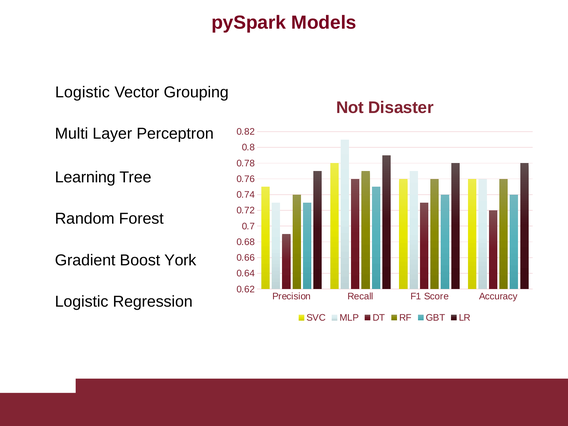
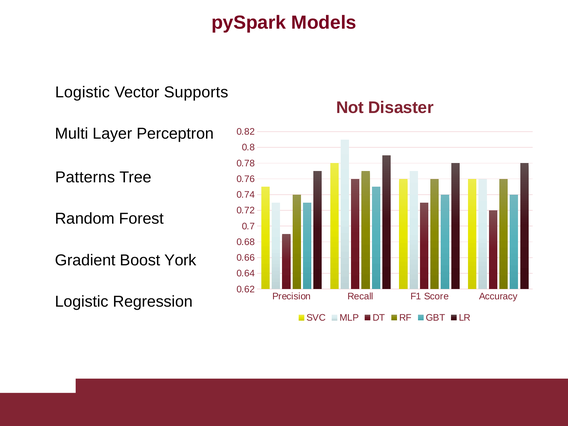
Grouping: Grouping -> Supports (196, 92)
Learning: Learning -> Patterns (85, 177)
